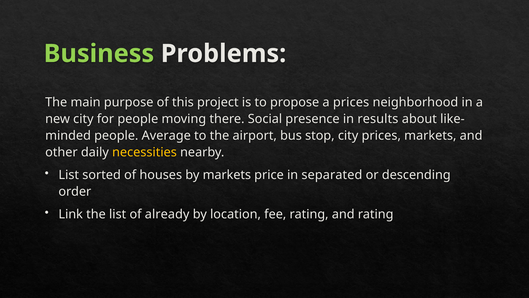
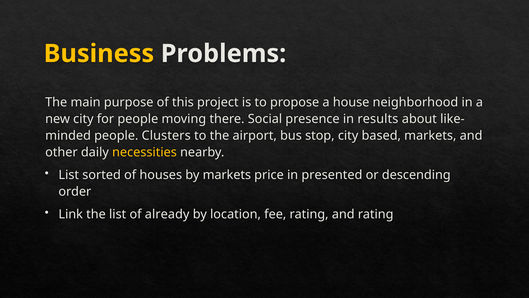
Business colour: light green -> yellow (99, 54)
a prices: prices -> house (351, 102)
Average: Average -> Clusters (166, 136)
city prices: prices -> based (381, 136)
separated: separated -> presented (332, 175)
